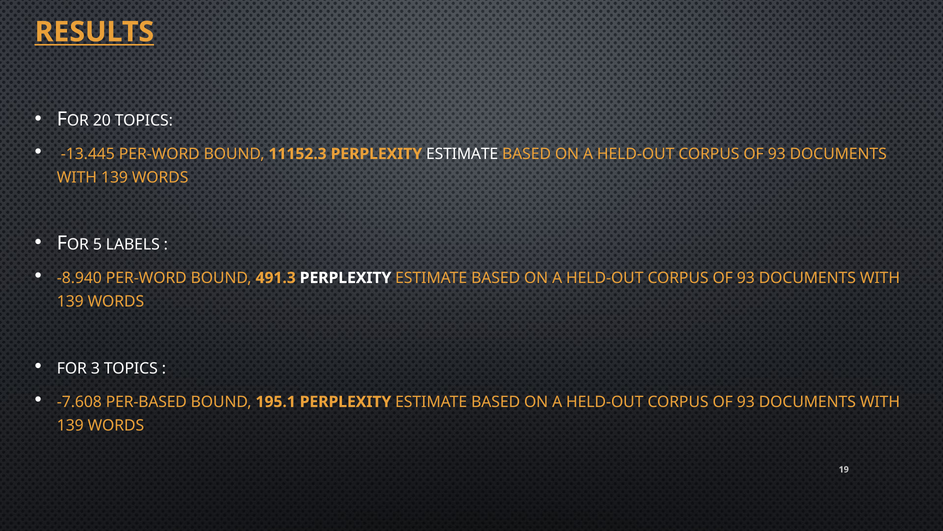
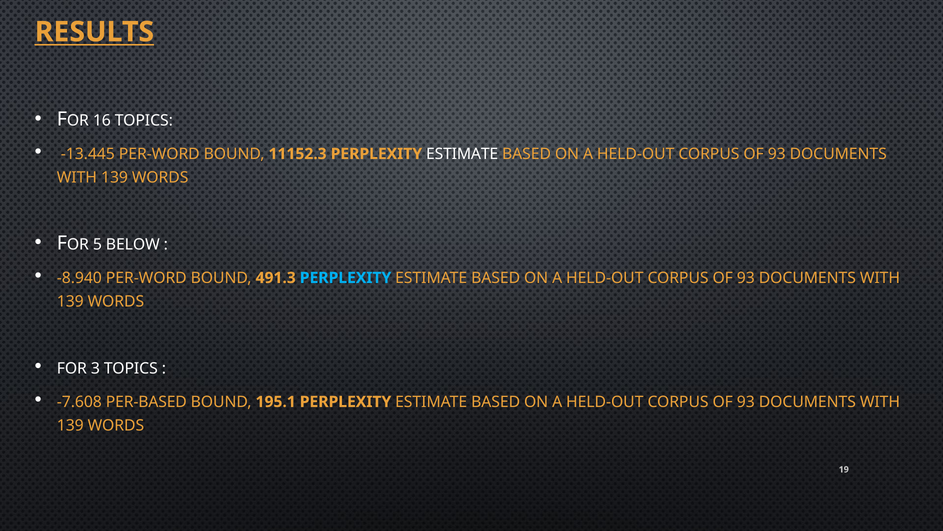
20: 20 -> 16 (102, 120)
LABELS: LABELS -> BELOW (133, 244)
PERPLEXITY colour: white -> light blue (346, 278)
